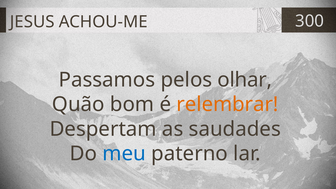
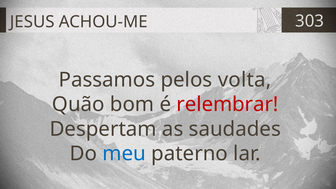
300: 300 -> 303 (310, 21)
olhar: olhar -> volta (245, 80)
relembrar colour: orange -> red (227, 104)
